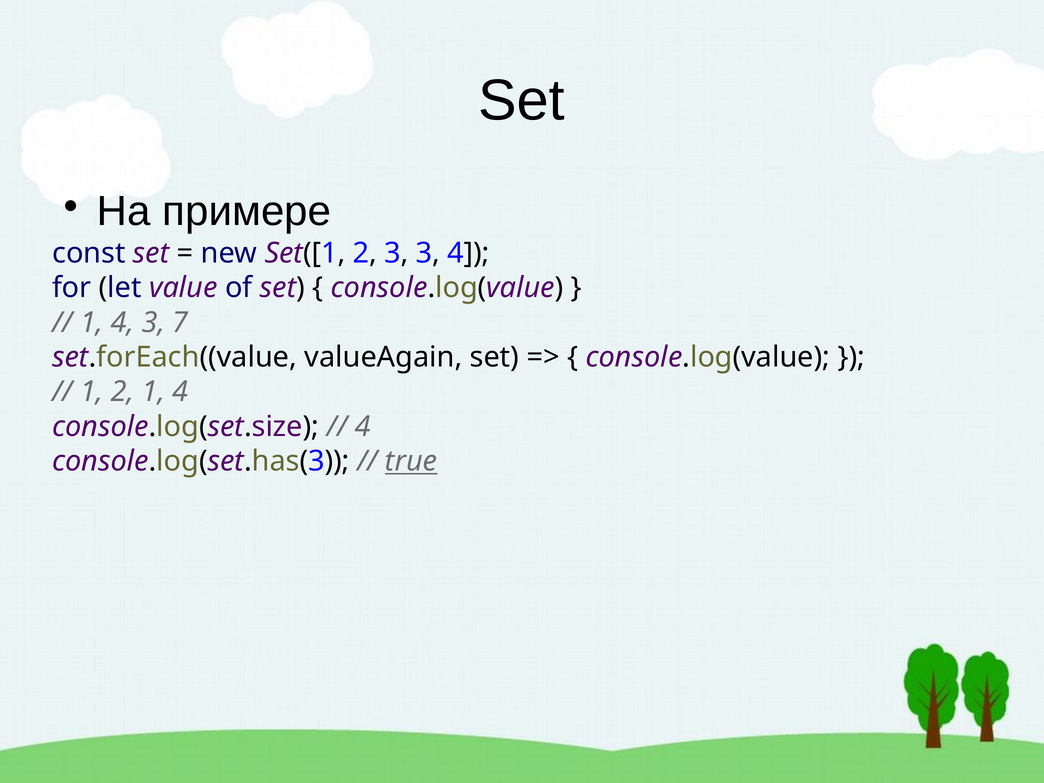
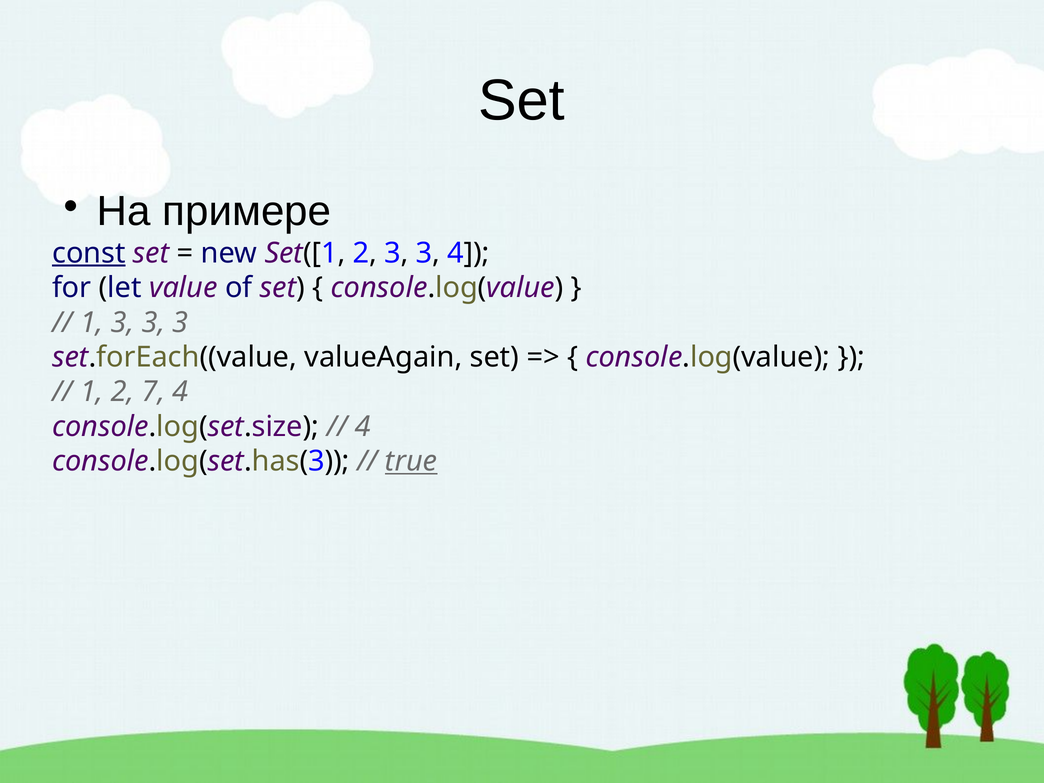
const underline: none -> present (89, 253)
4: 4 -> 3 (123, 322)
7: 7 -> 3 (180, 322)
2 1: 1 -> 7 (153, 392)
